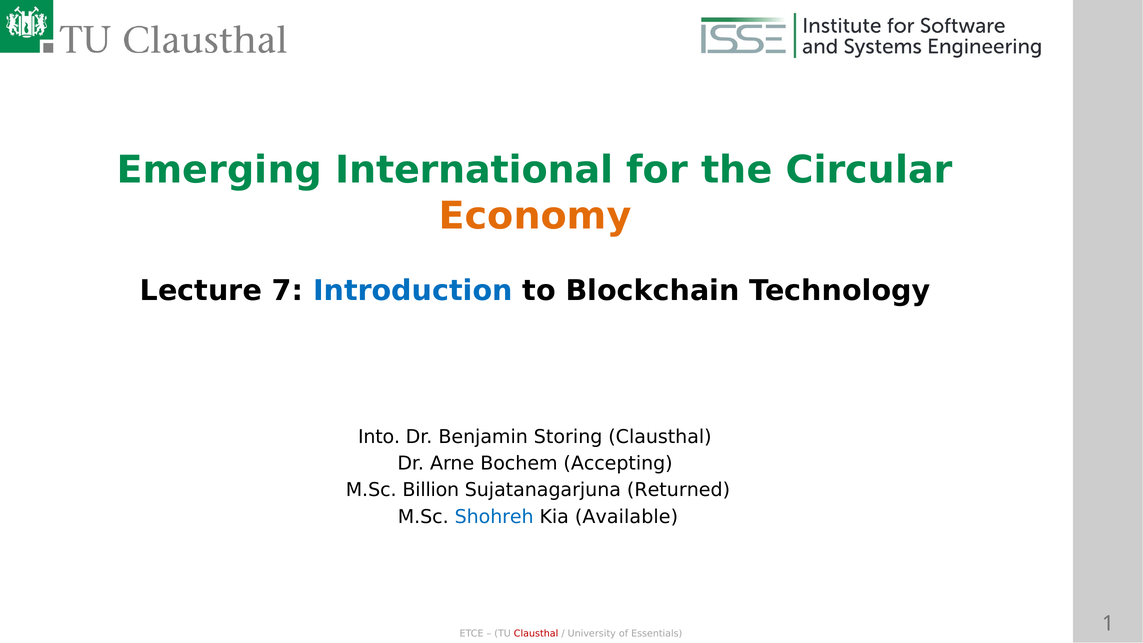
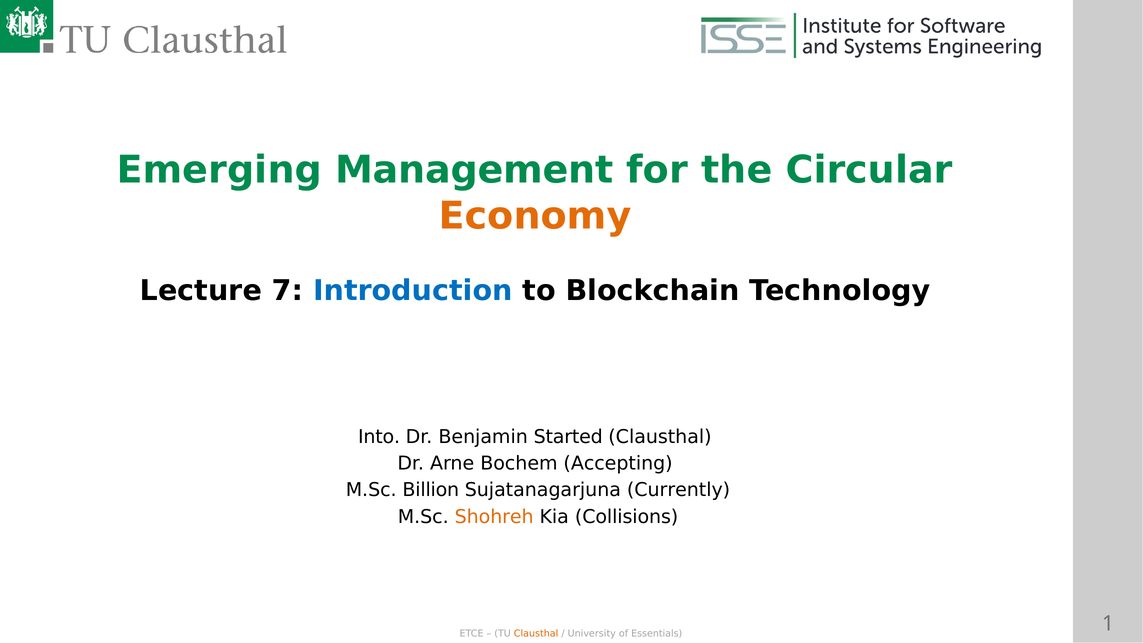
International: International -> Management (474, 170)
Storing: Storing -> Started (568, 437)
Returned: Returned -> Currently (679, 490)
Shohreh colour: blue -> orange (494, 517)
Available: Available -> Collisions (627, 517)
Clausthal colour: red -> orange (536, 633)
